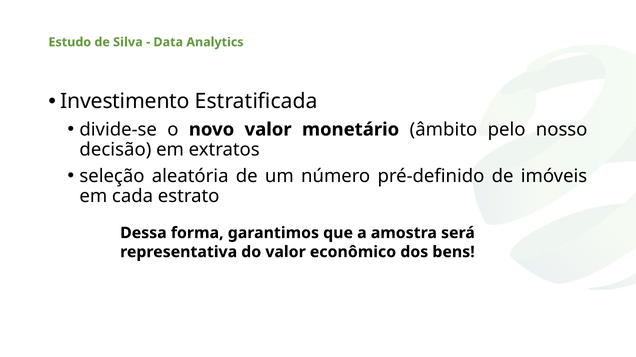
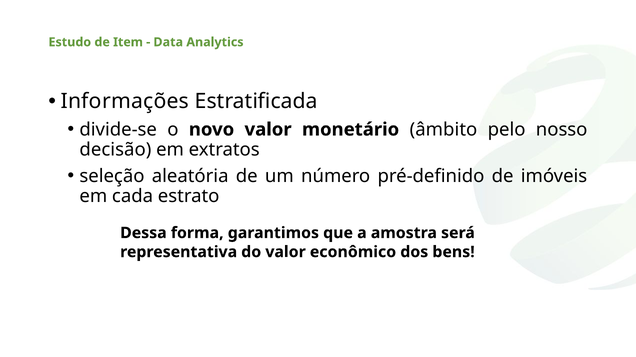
Silva: Silva -> Item (128, 42)
Investimento: Investimento -> Informações (125, 102)
